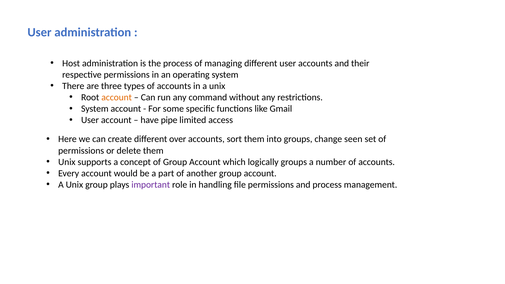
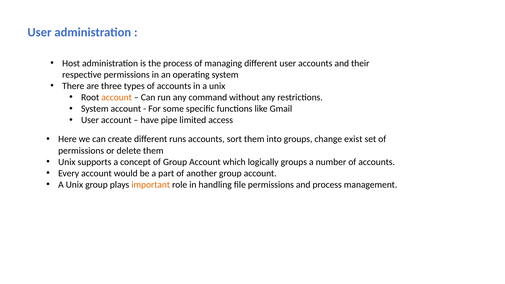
over: over -> runs (178, 139)
seen: seen -> exist (353, 139)
important colour: purple -> orange (151, 185)
